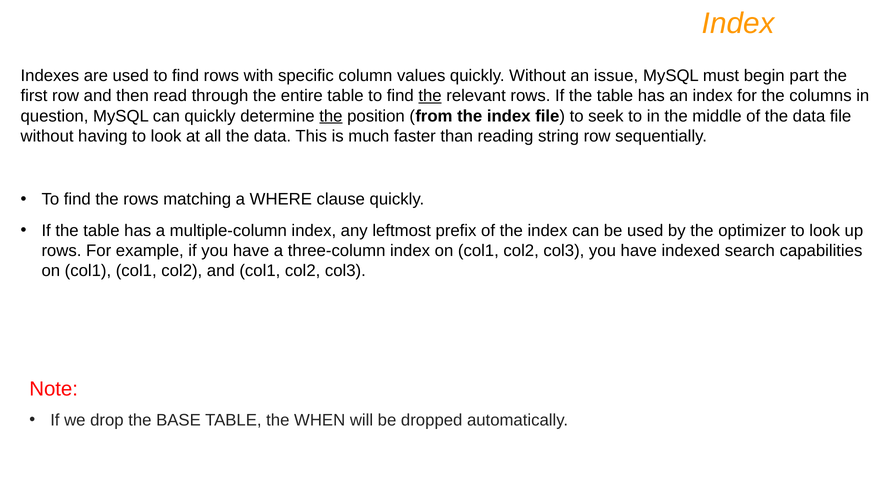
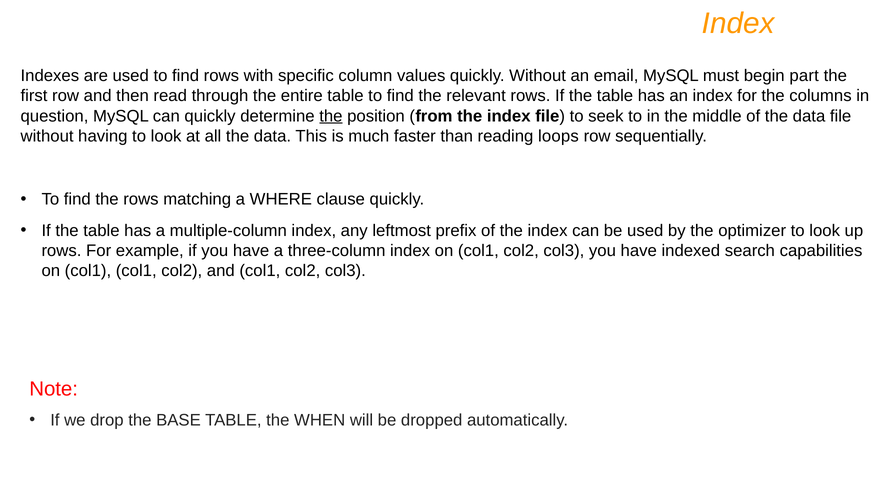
issue: issue -> email (616, 76)
the underline: present -> none (430, 96)
string: string -> loops (558, 136)
